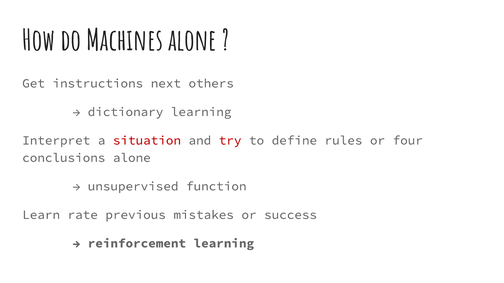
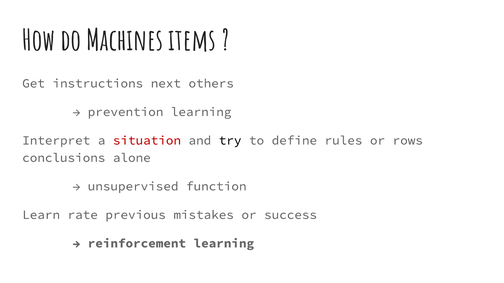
Machines alone: alone -> items (192, 41)
dictionary: dictionary -> prevention (126, 112)
try colour: red -> black (230, 141)
four: four -> rows (408, 141)
